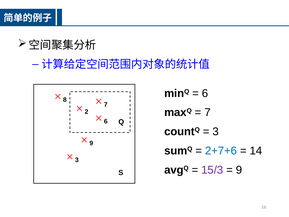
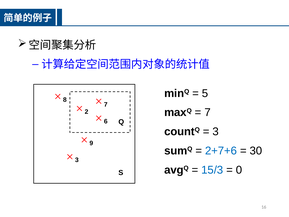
6: 6 -> 5 (205, 93)
14: 14 -> 30 (256, 151)
15/3 colour: purple -> blue (212, 170)
9: 9 -> 0 (239, 170)
